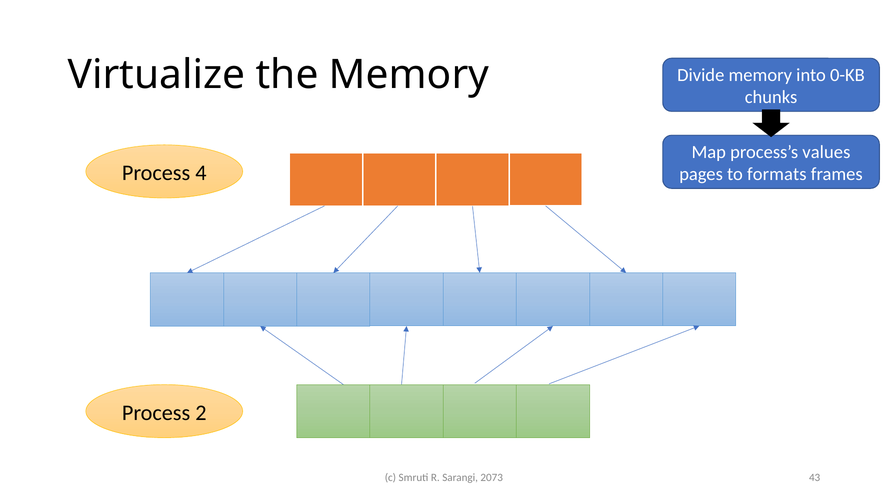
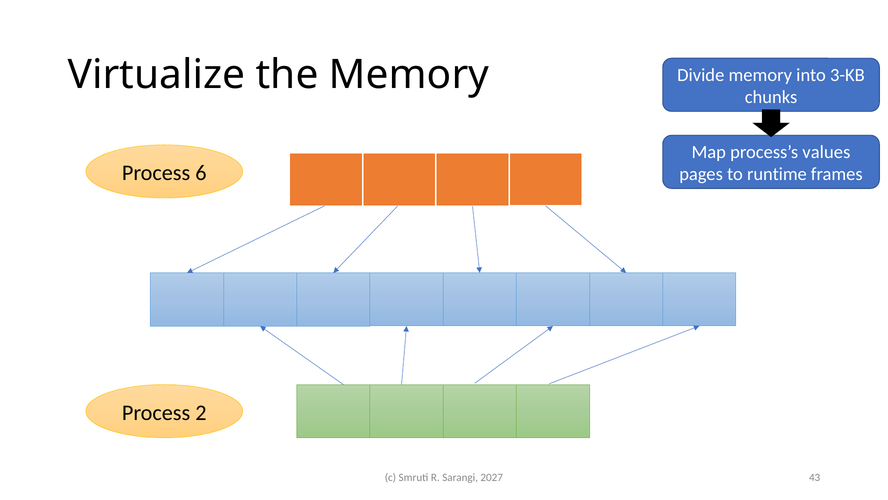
0-KB: 0-KB -> 3-KB (847, 75)
4: 4 -> 6 (201, 173)
formats: formats -> runtime (777, 174)
2073: 2073 -> 2027 (492, 477)
